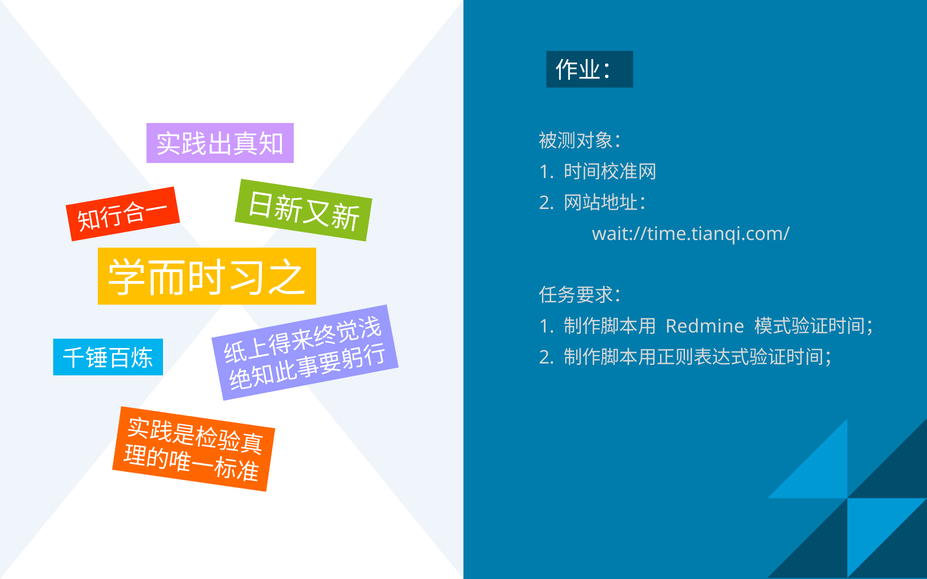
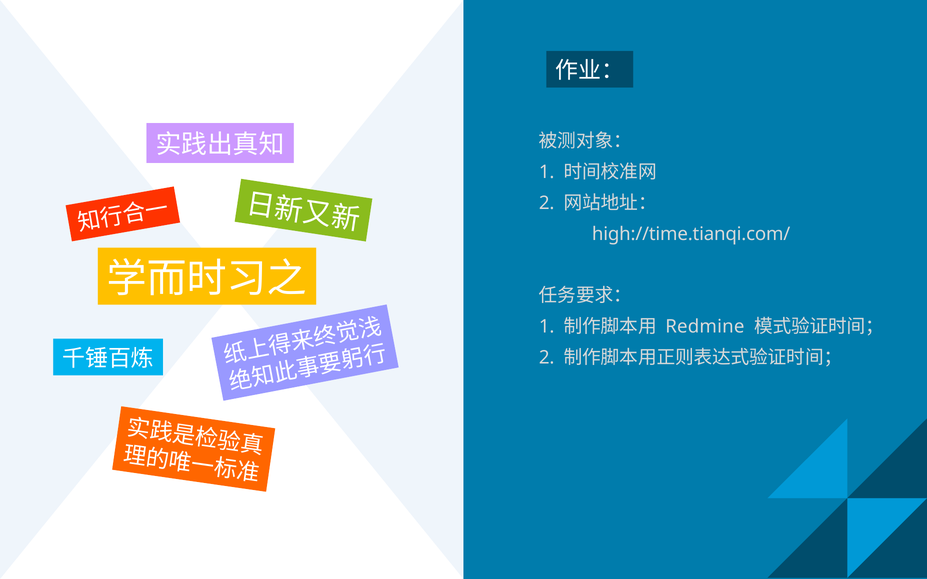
wait://time.tianqi.com/: wait://time.tianqi.com/ -> high://time.tianqi.com/ (691, 234)
